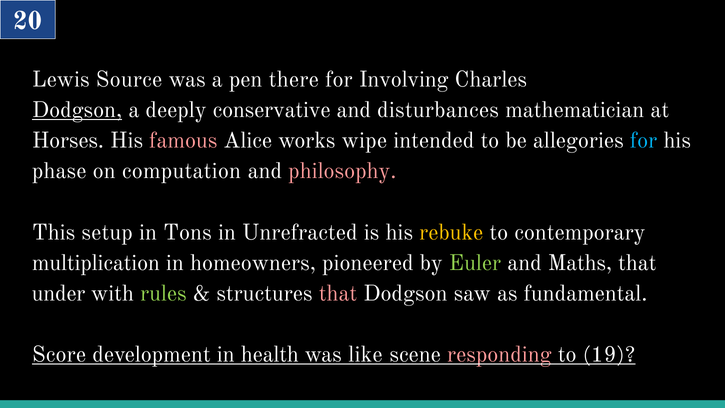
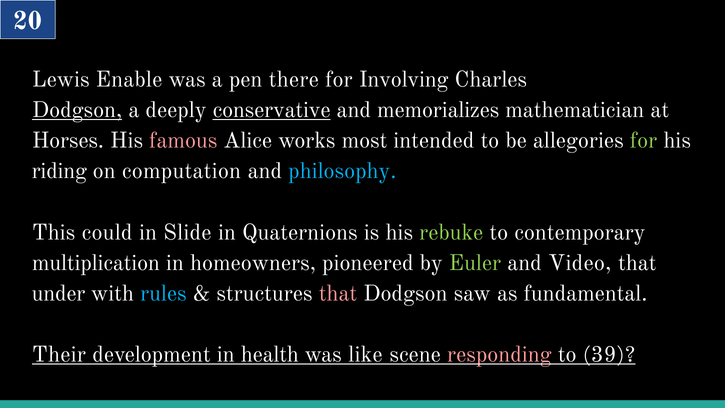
Source: Source -> Enable (129, 79)
conservative underline: none -> present (272, 110)
disturbances: disturbances -> memorializes (438, 110)
wipe: wipe -> most (365, 141)
for colour: light blue -> light green (644, 141)
phase: phase -> riding (59, 171)
philosophy colour: pink -> light blue (342, 171)
setup: setup -> could (107, 232)
Tons: Tons -> Slide (187, 232)
Unrefracted: Unrefracted -> Quaternions (300, 232)
rebuke colour: yellow -> light green (451, 232)
Maths: Maths -> Video (580, 263)
rules colour: light green -> light blue (163, 293)
Score: Score -> Their (59, 354)
19: 19 -> 39 (609, 354)
